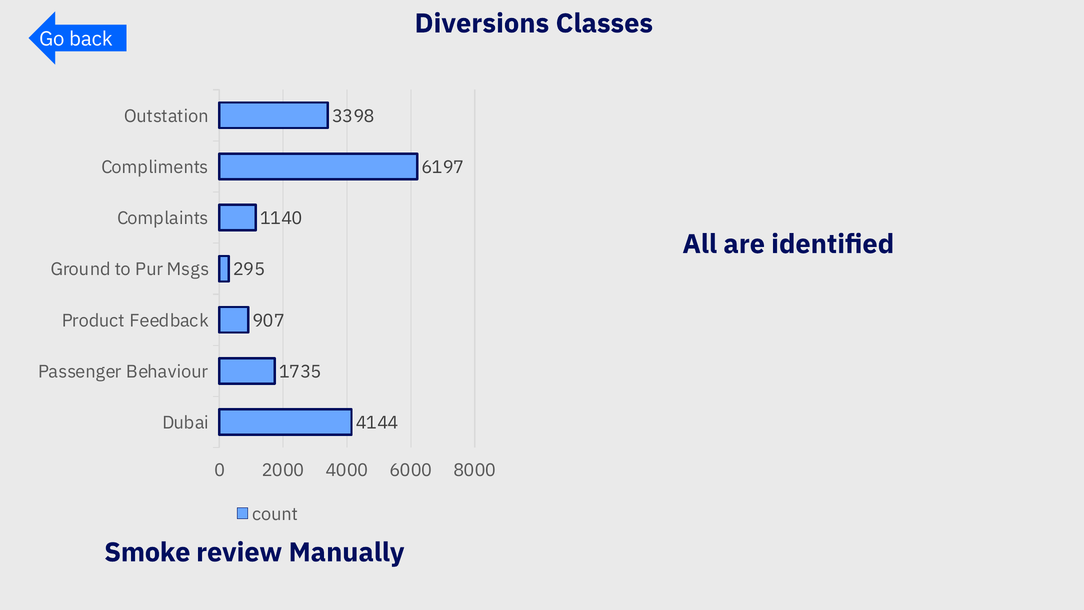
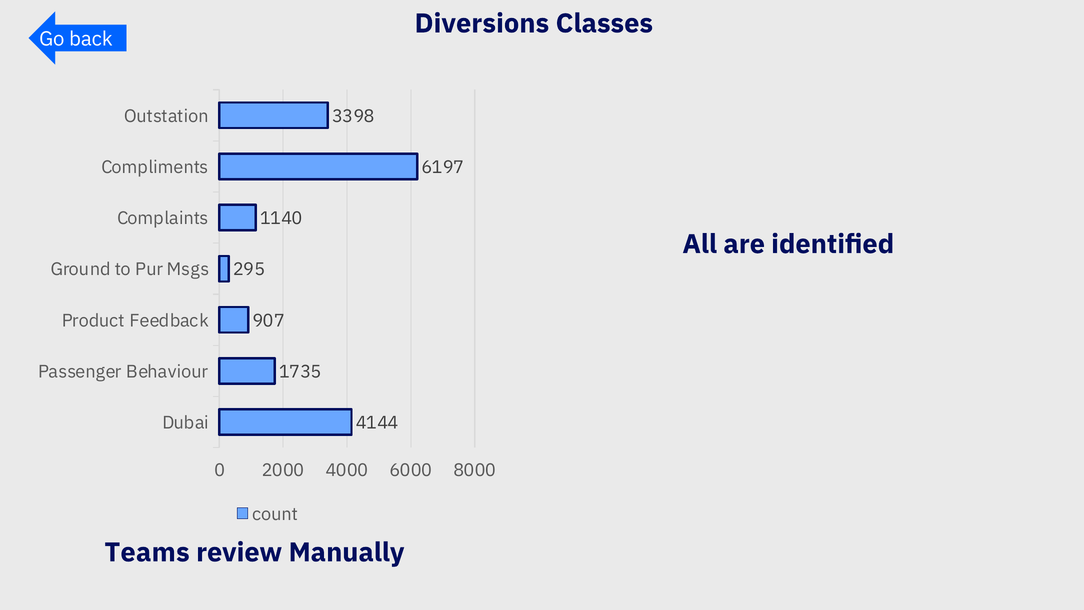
Smoke: Smoke -> Teams (147, 552)
